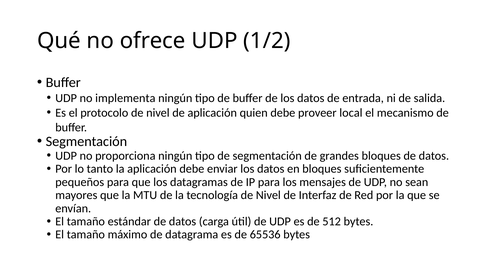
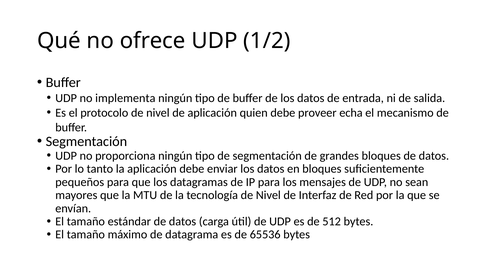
local: local -> echa (351, 113)
